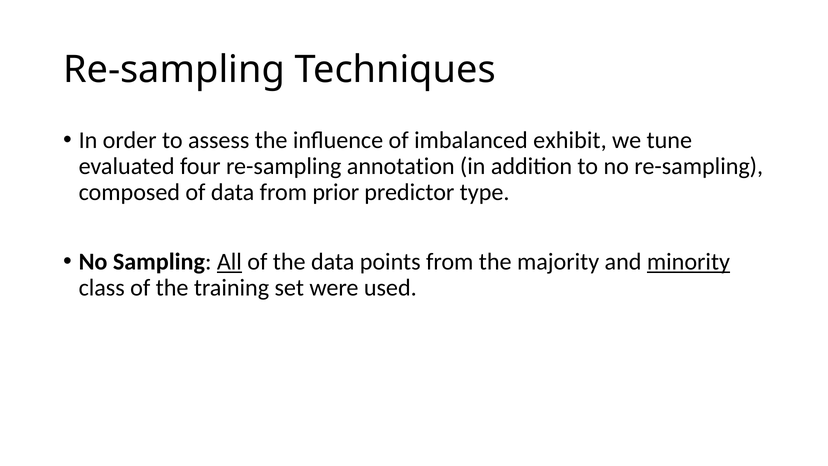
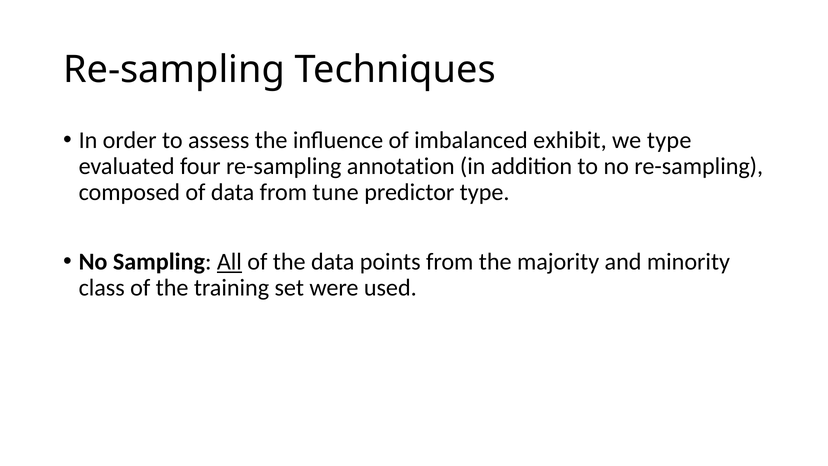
we tune: tune -> type (669, 140)
prior: prior -> tune (336, 192)
minority underline: present -> none (688, 262)
